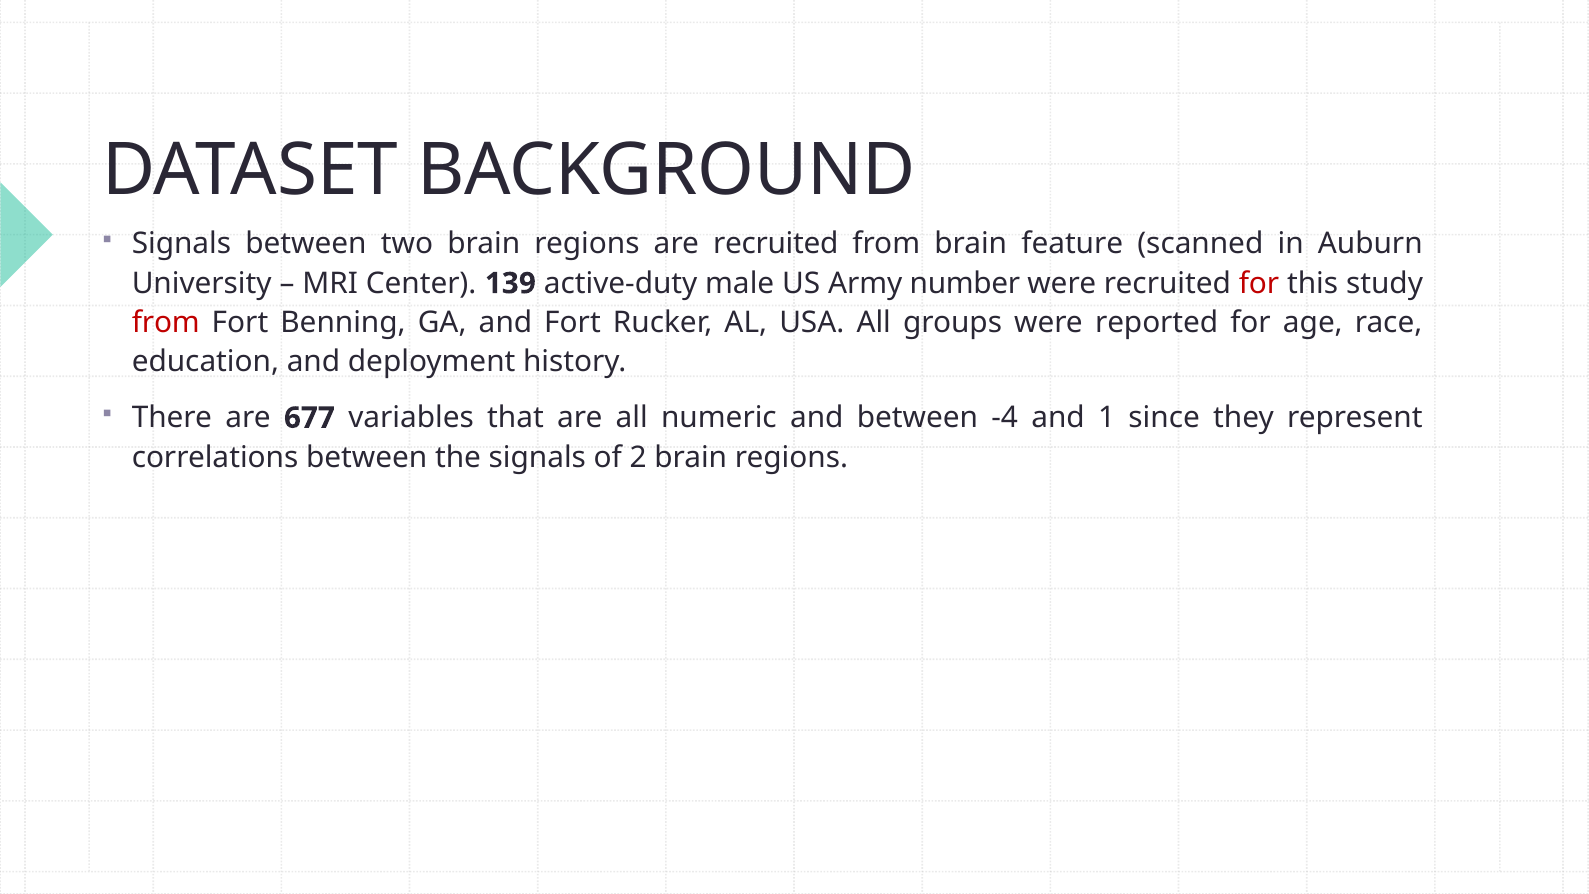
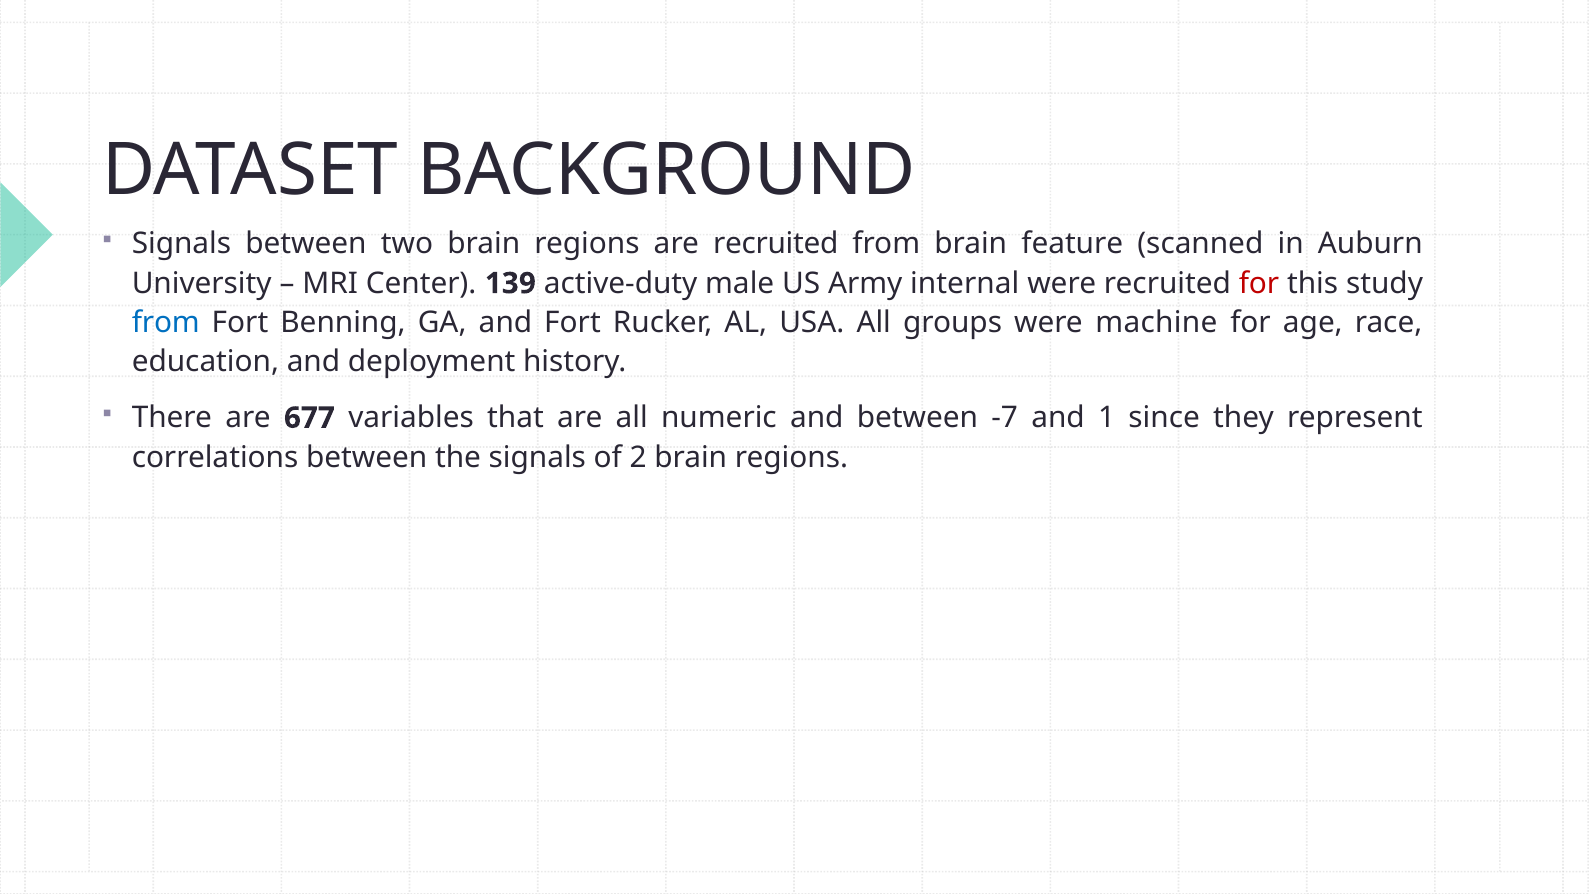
number: number -> internal (965, 283)
from colour: red -> blue (166, 323)
reported: reported -> machine (1156, 323)
-4: -4 -> -7 (1005, 418)
